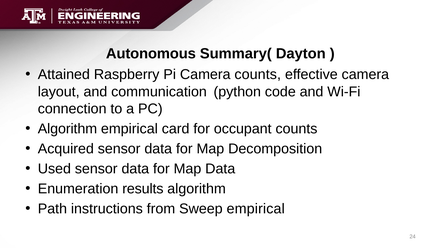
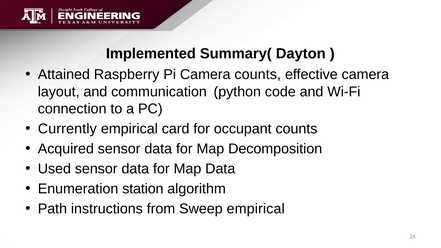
Autonomous: Autonomous -> Implemented (151, 53)
Algorithm: Algorithm -> Currently (67, 129)
results: results -> station (143, 189)
